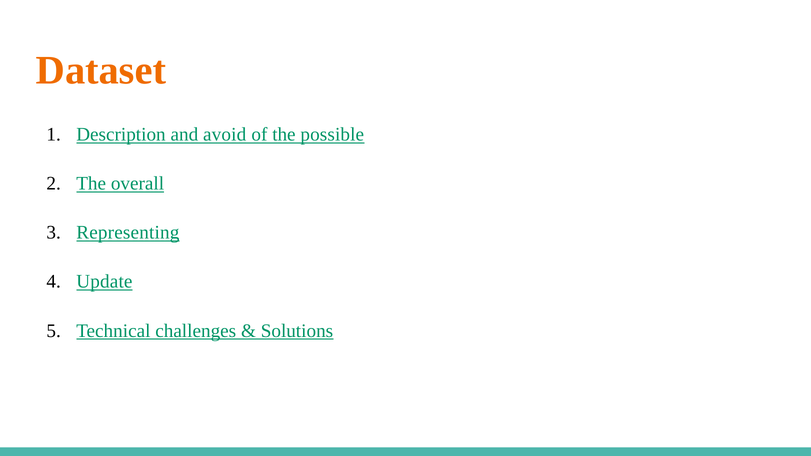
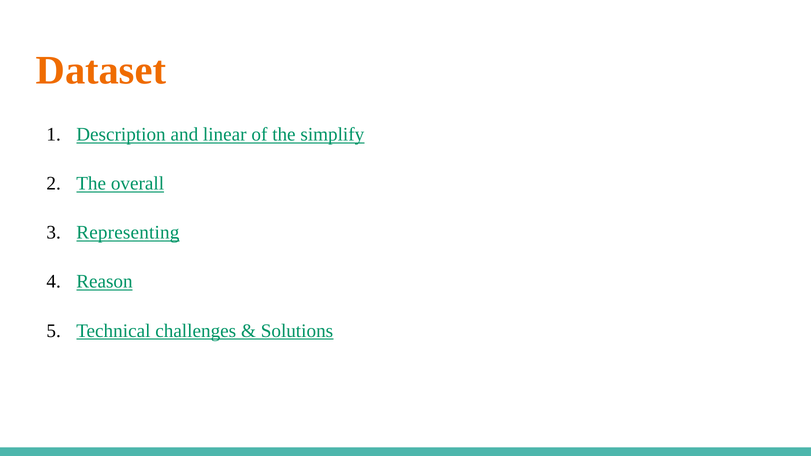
avoid: avoid -> linear (225, 134)
possible: possible -> simplify (332, 134)
Update: Update -> Reason (104, 282)
